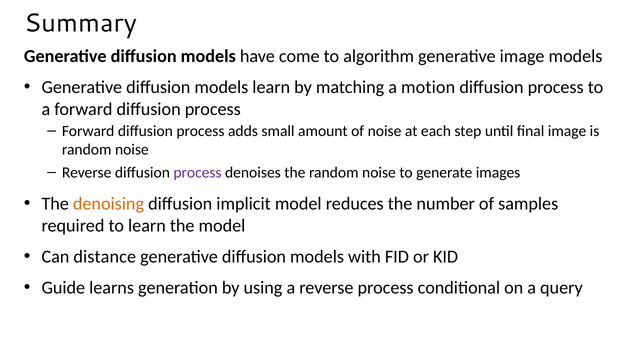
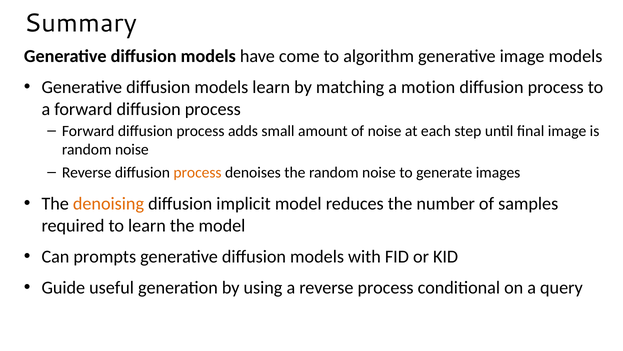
process colour: purple -> orange (198, 172)
distance: distance -> prompts (105, 256)
learns: learns -> useful (112, 287)
